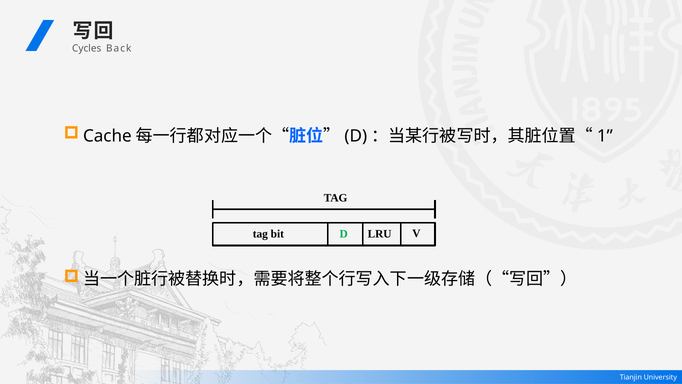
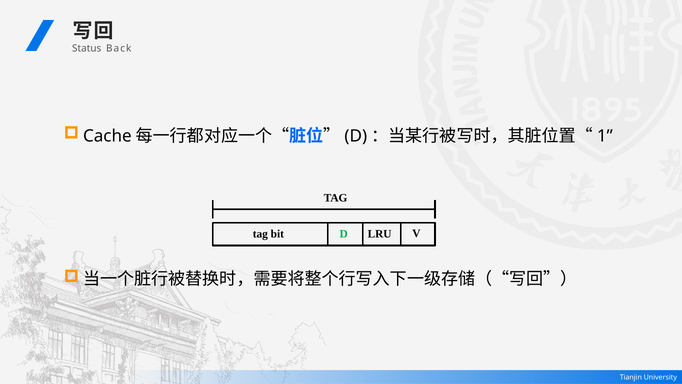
Cycles: Cycles -> Status (87, 48)
